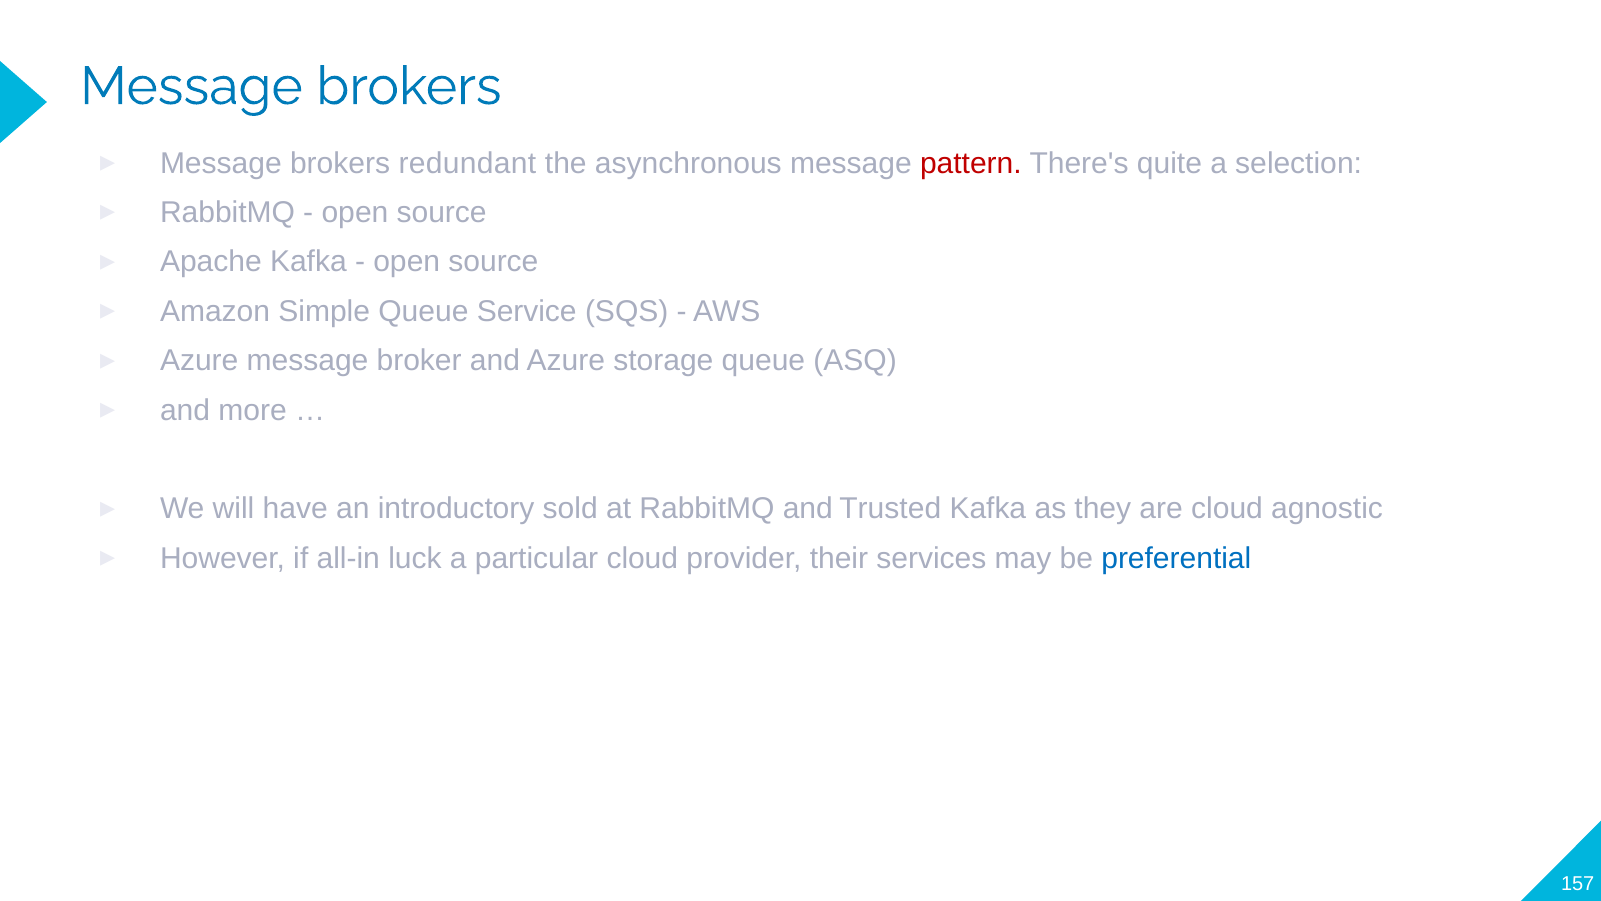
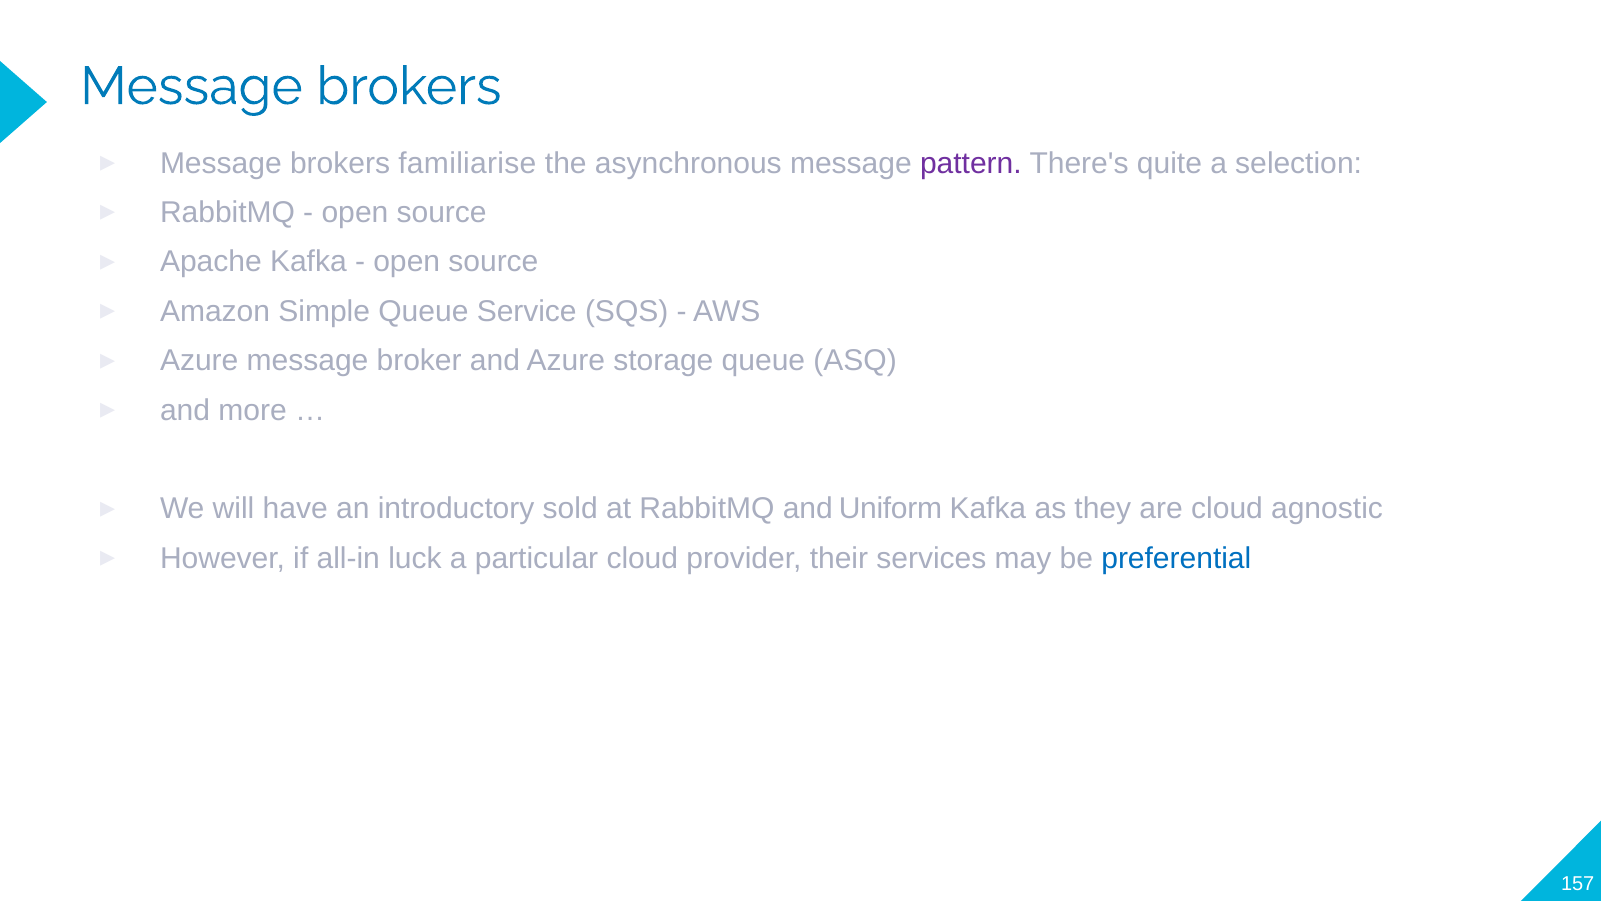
redundant: redundant -> familiarise (467, 163)
pattern colour: red -> purple (971, 163)
Trusted: Trusted -> Uniform (890, 509)
